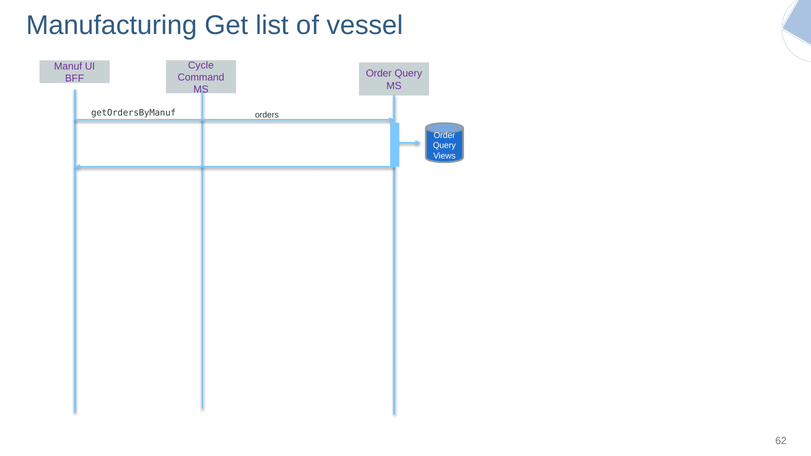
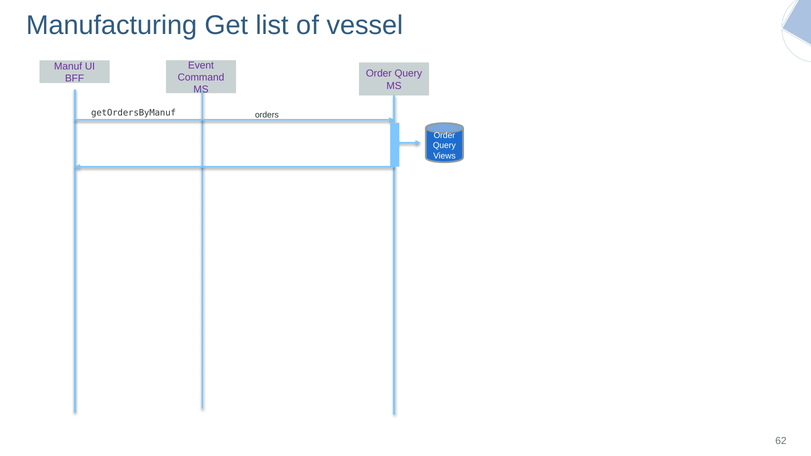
Cycle: Cycle -> Event (201, 65)
